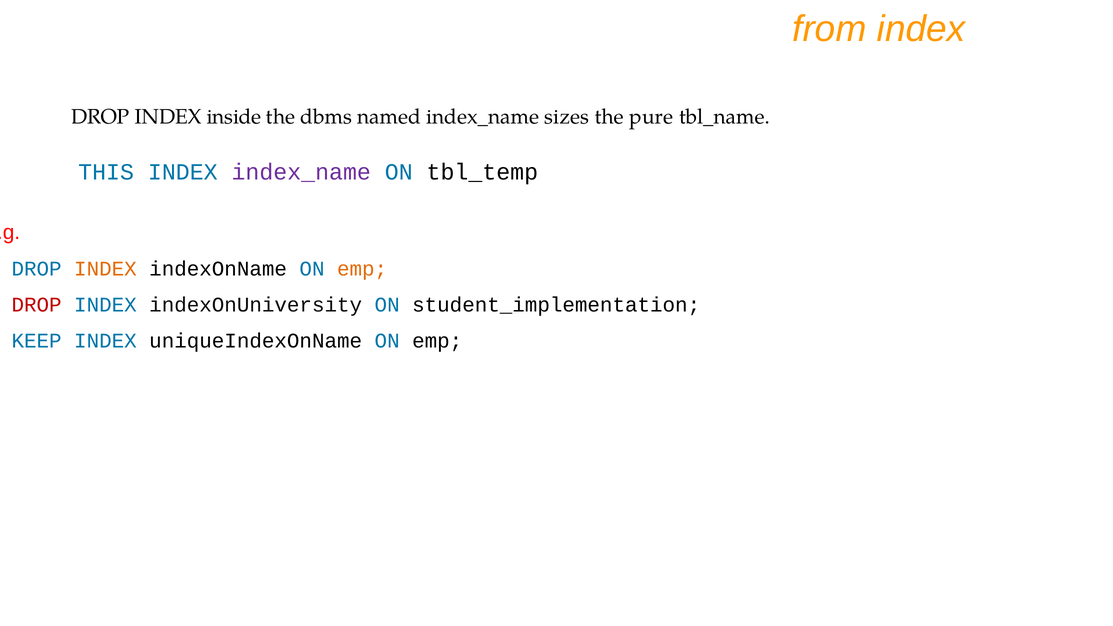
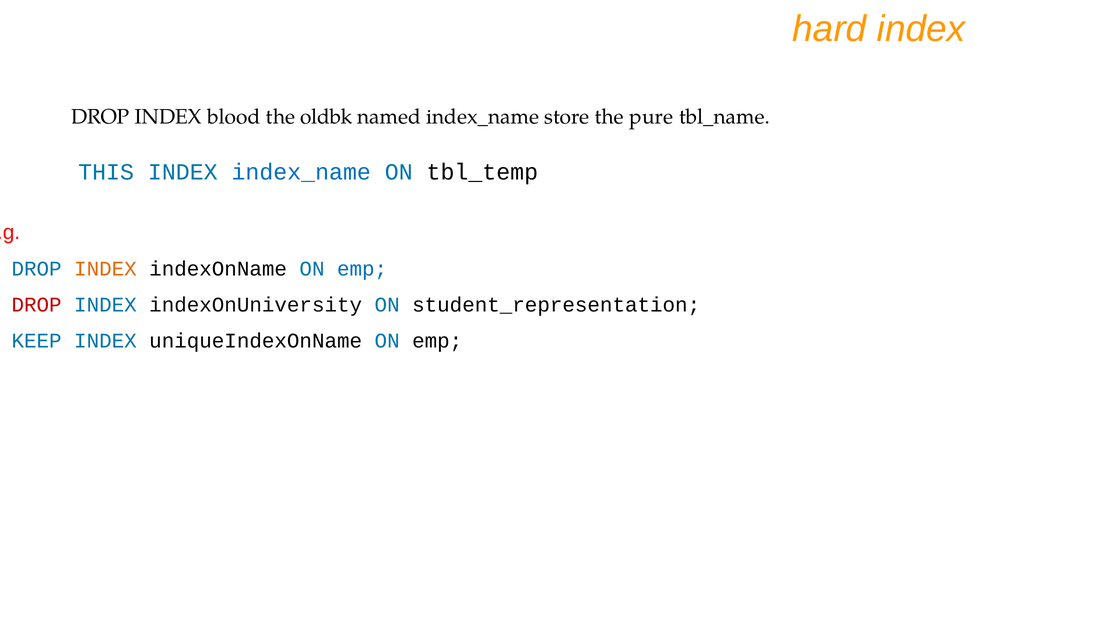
from: from -> hard (829, 29)
inside: inside -> blood (234, 117)
dbms: dbms -> oldbk (326, 117)
sizes: sizes -> store (567, 117)
index_name colour: purple -> blue (301, 172)
emp colour: orange -> blue (362, 269)
student_implementation: student_implementation -> student_representation (556, 305)
